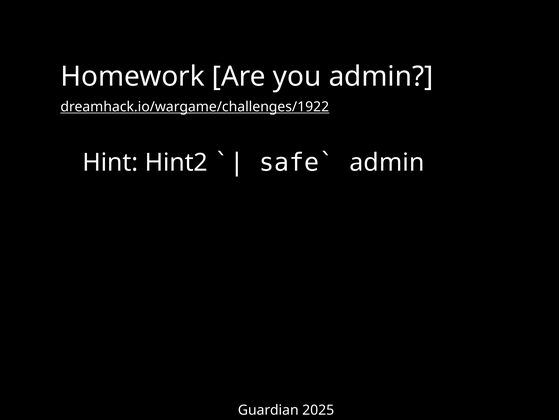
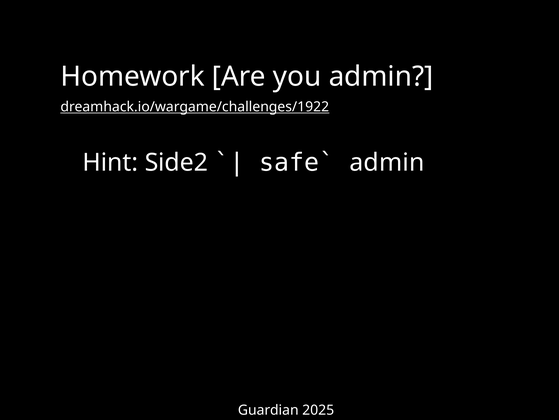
Hint2: Hint2 -> Side2 (176, 162)
